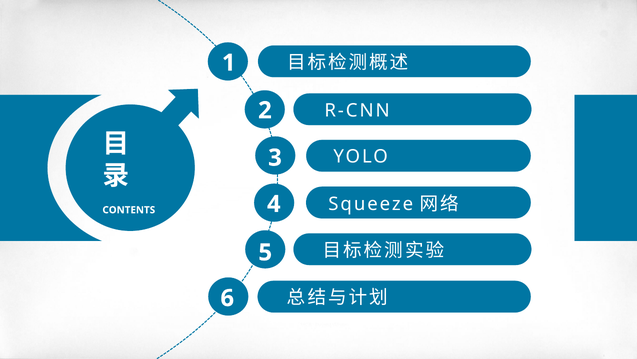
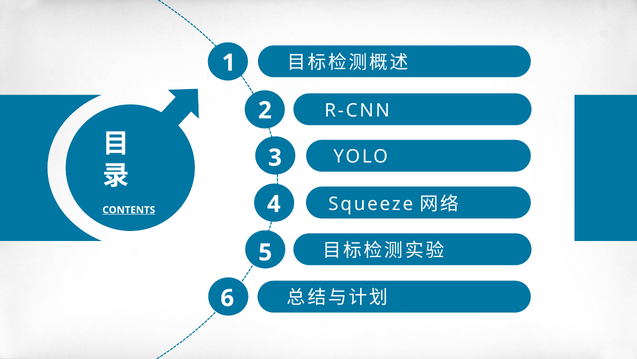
CONTENTS underline: none -> present (129, 210)
